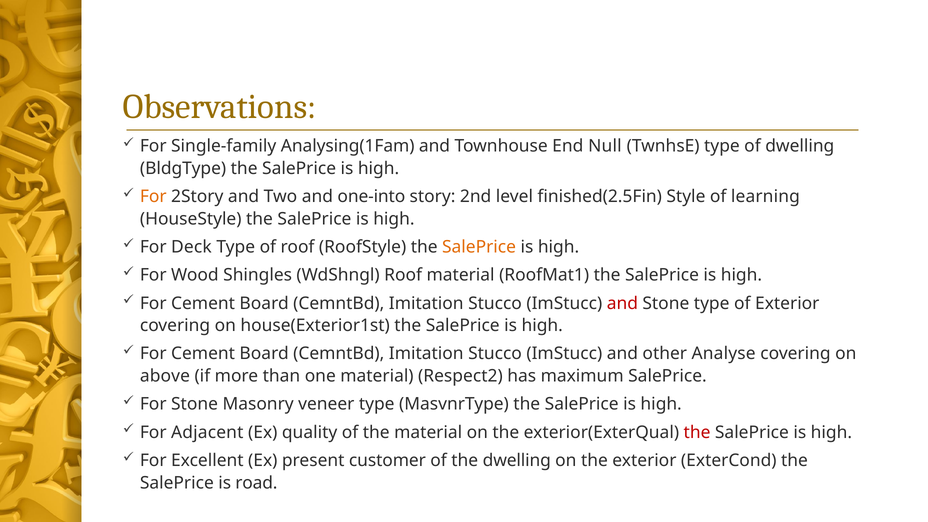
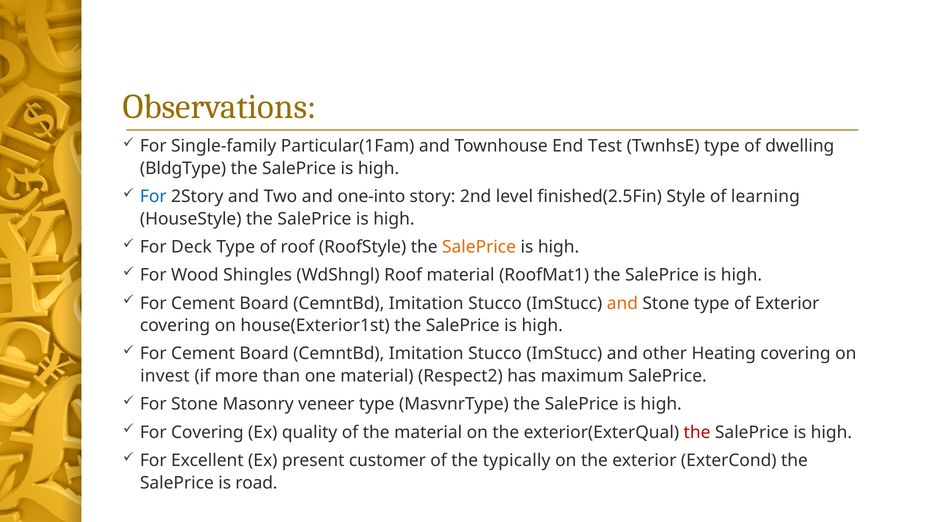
Analysing(1Fam: Analysing(1Fam -> Particular(1Fam (348, 146)
Null: Null -> Test (605, 146)
For colour: orange -> blue (153, 197)
and colour: red -> orange (622, 303)
Analyse: Analyse -> Heating (724, 354)
above: above -> invest (165, 376)
For Adjacent: Adjacent -> Covering (207, 432)
the dwelling: dwelling -> typically (517, 461)
